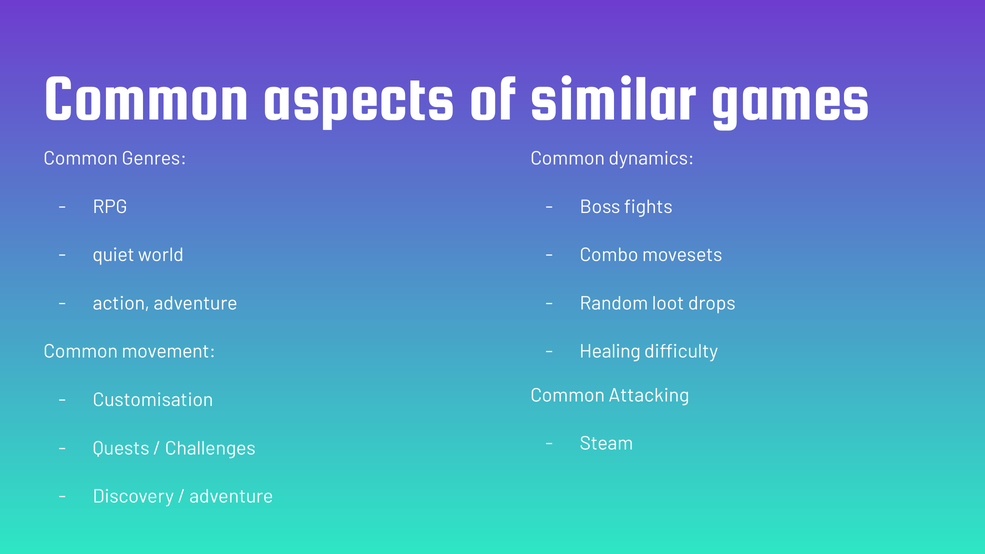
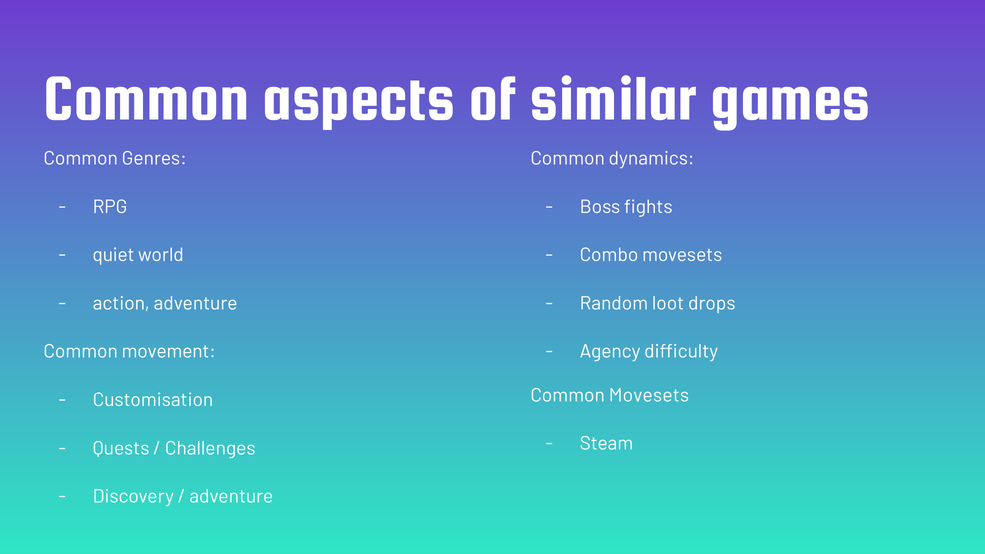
Healing: Healing -> Agency (610, 352)
Common Attacking: Attacking -> Movesets (649, 395)
